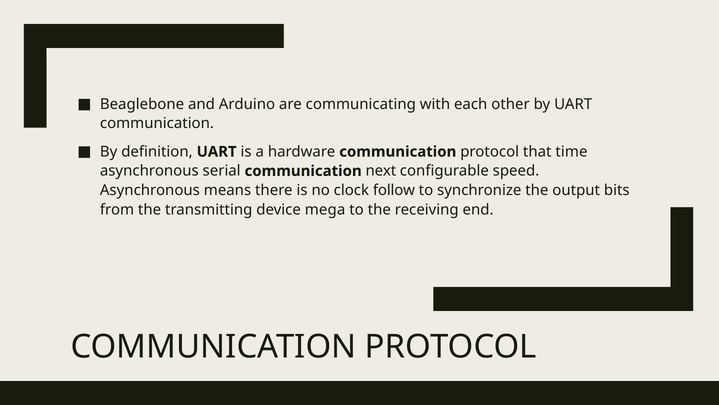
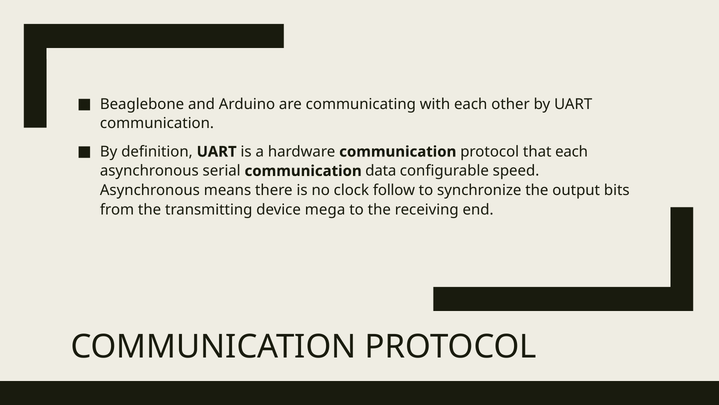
that time: time -> each (572, 152)
next: next -> data (381, 171)
